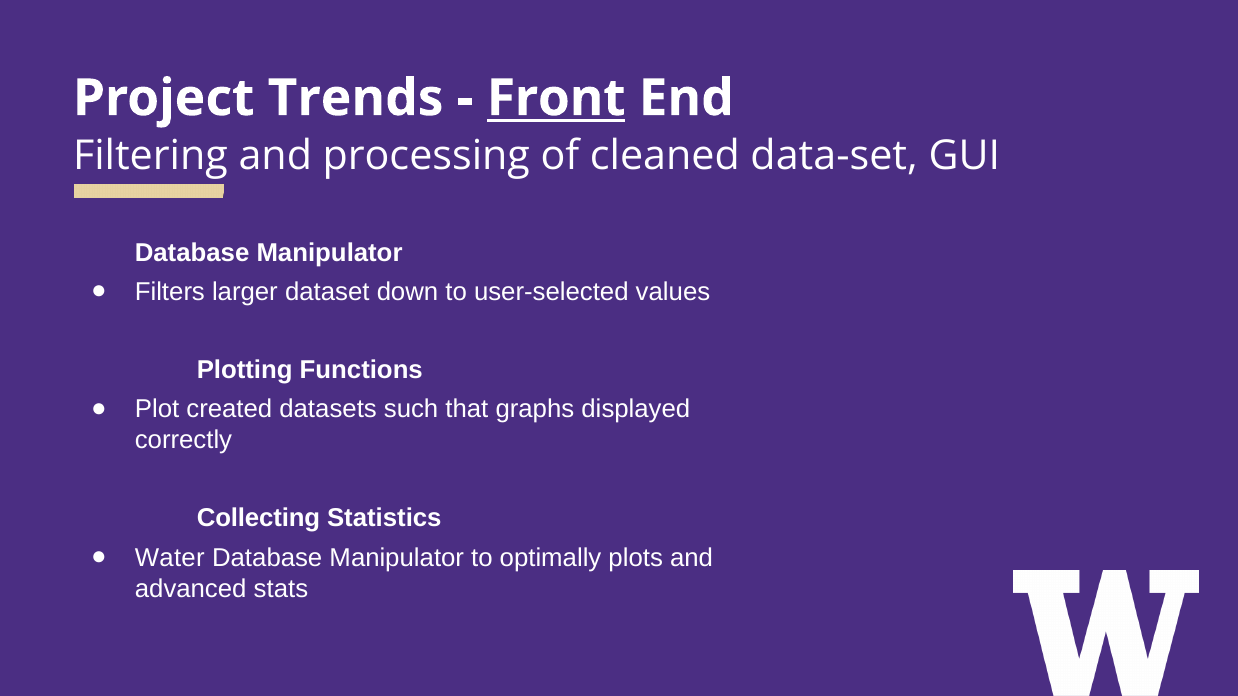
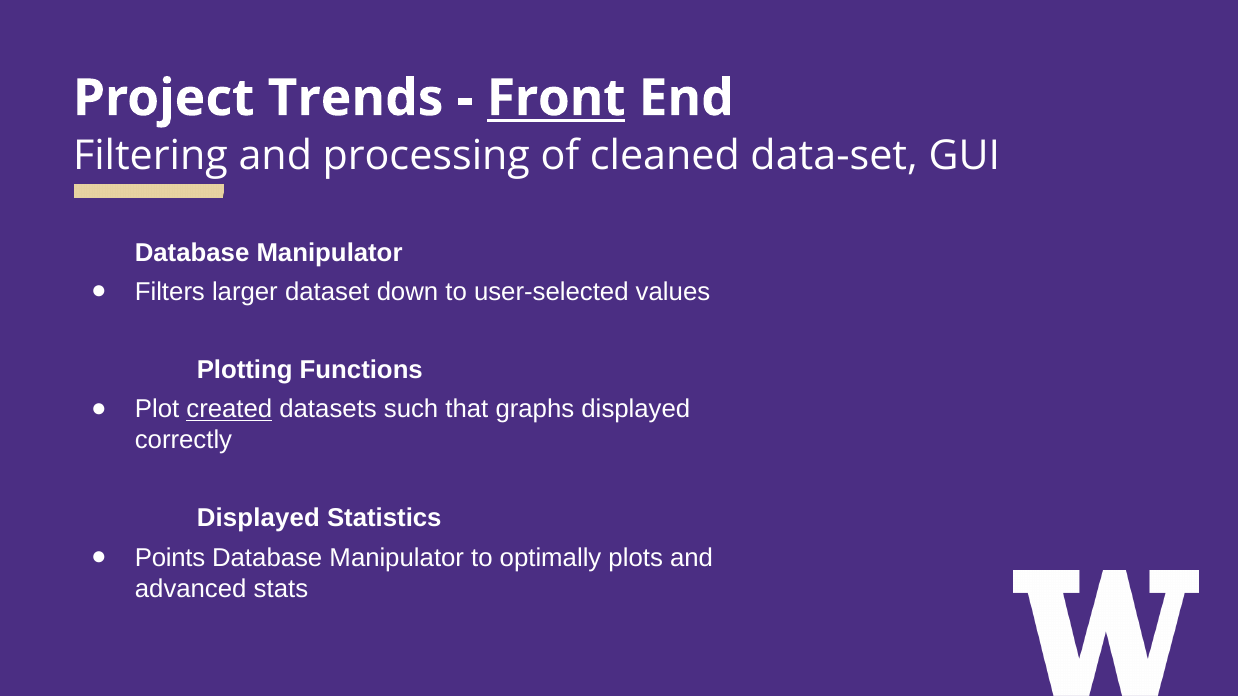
created underline: none -> present (229, 409)
Collecting: Collecting -> Displayed (258, 519)
Water: Water -> Points (170, 558)
